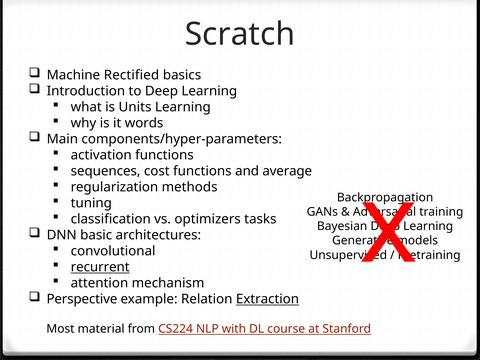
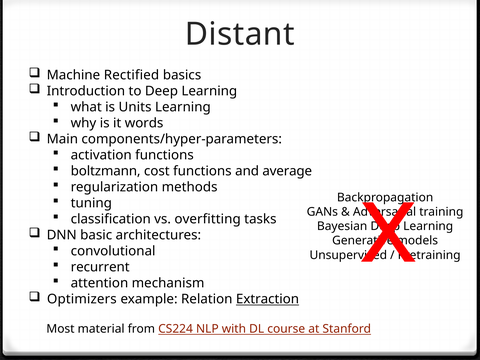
Scratch: Scratch -> Distant (240, 34)
sequences: sequences -> boltzmann (106, 171)
optimizers: optimizers -> overfitting (208, 219)
recurrent underline: present -> none (100, 267)
Perspective: Perspective -> Optimizers (82, 299)
